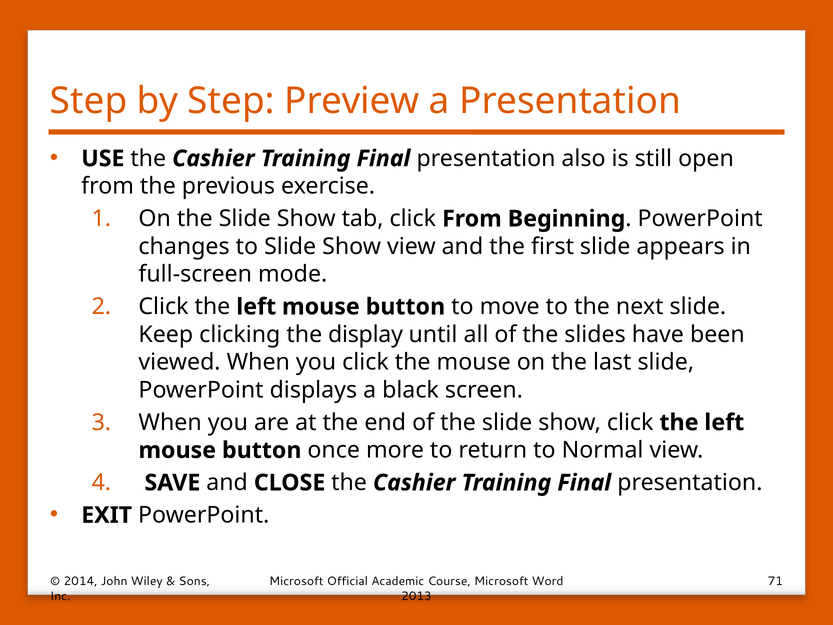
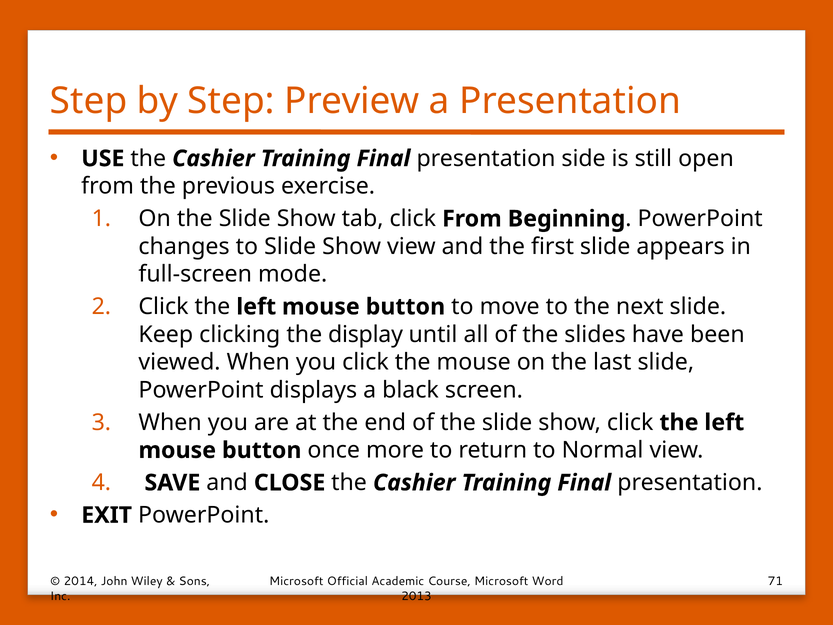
also: also -> side (584, 158)
